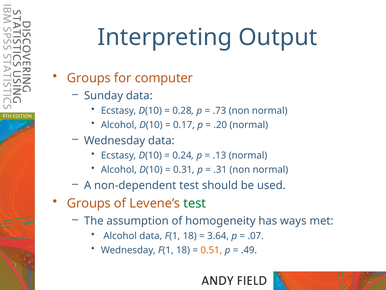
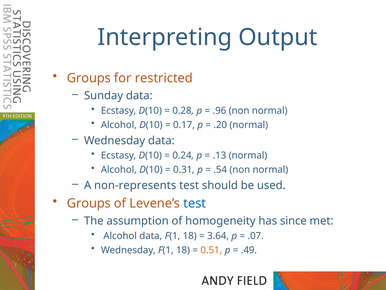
computer: computer -> restricted (164, 78)
.73: .73 -> .96 (219, 110)
.31: .31 -> .54 (220, 169)
non-dependent: non-dependent -> non-represents (135, 185)
test colour: green -> blue (195, 203)
ways: ways -> since (293, 220)
